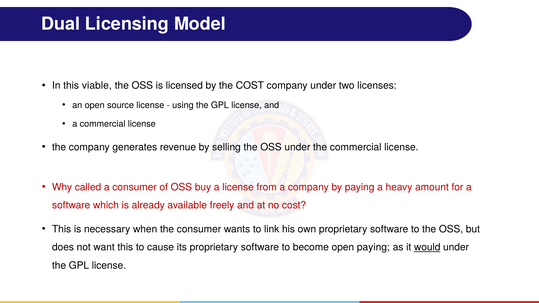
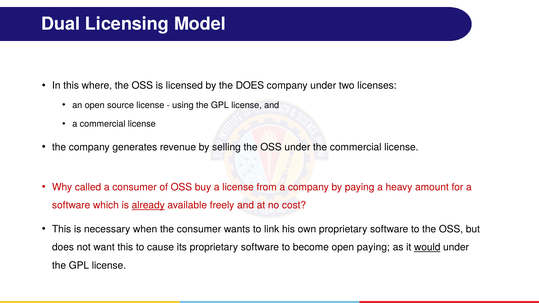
viable: viable -> where (97, 86)
the COST: COST -> DOES (250, 86)
already underline: none -> present (148, 205)
